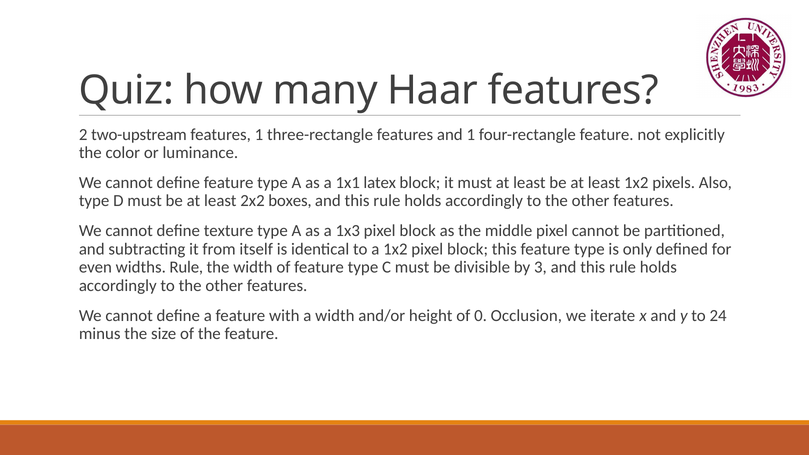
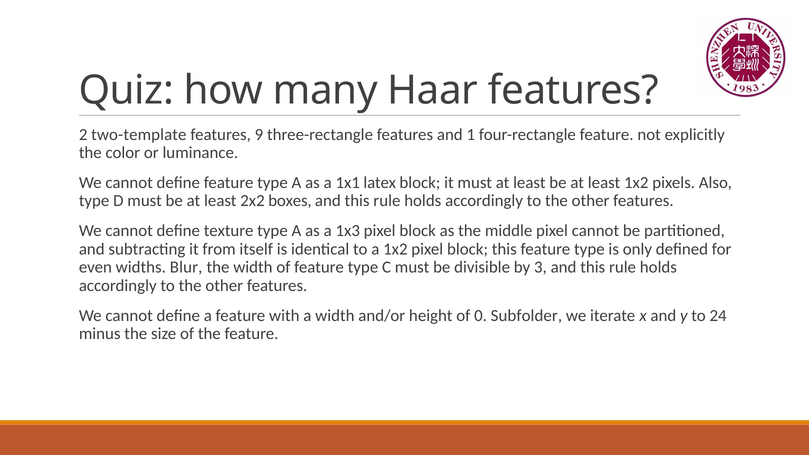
two-upstream: two-upstream -> two-template (139, 135)
features 1: 1 -> 9 (259, 135)
widths Rule: Rule -> Blur (186, 267)
Occlusion: Occlusion -> Subfolder (526, 316)
